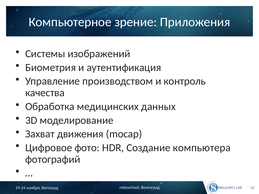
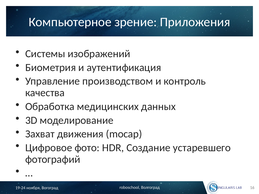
компьютера: компьютера -> устаревшего (202, 148)
